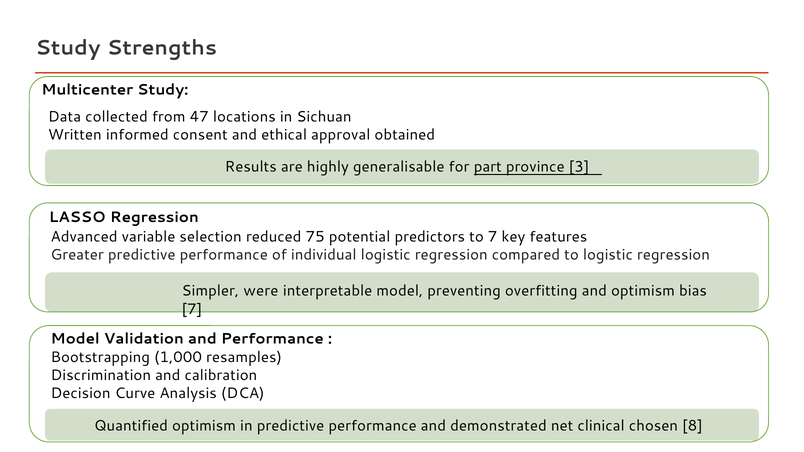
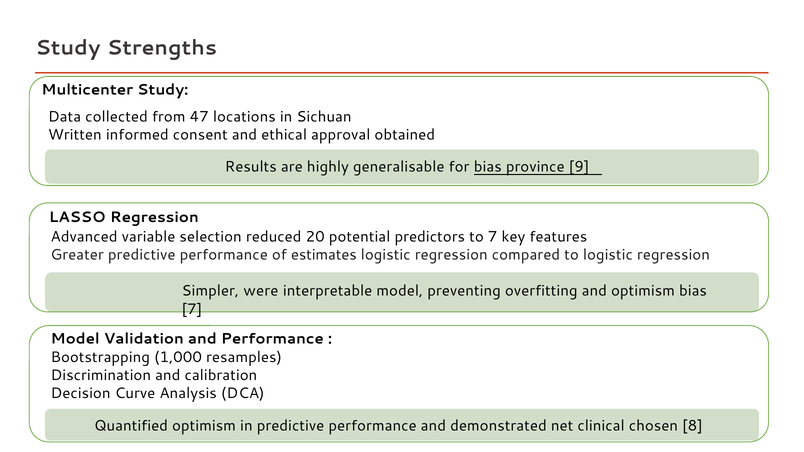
for part: part -> bias (488, 167)
3: 3 -> 9 (579, 167)
75: 75 -> 20 (315, 237)
individual: individual -> estimates (324, 255)
